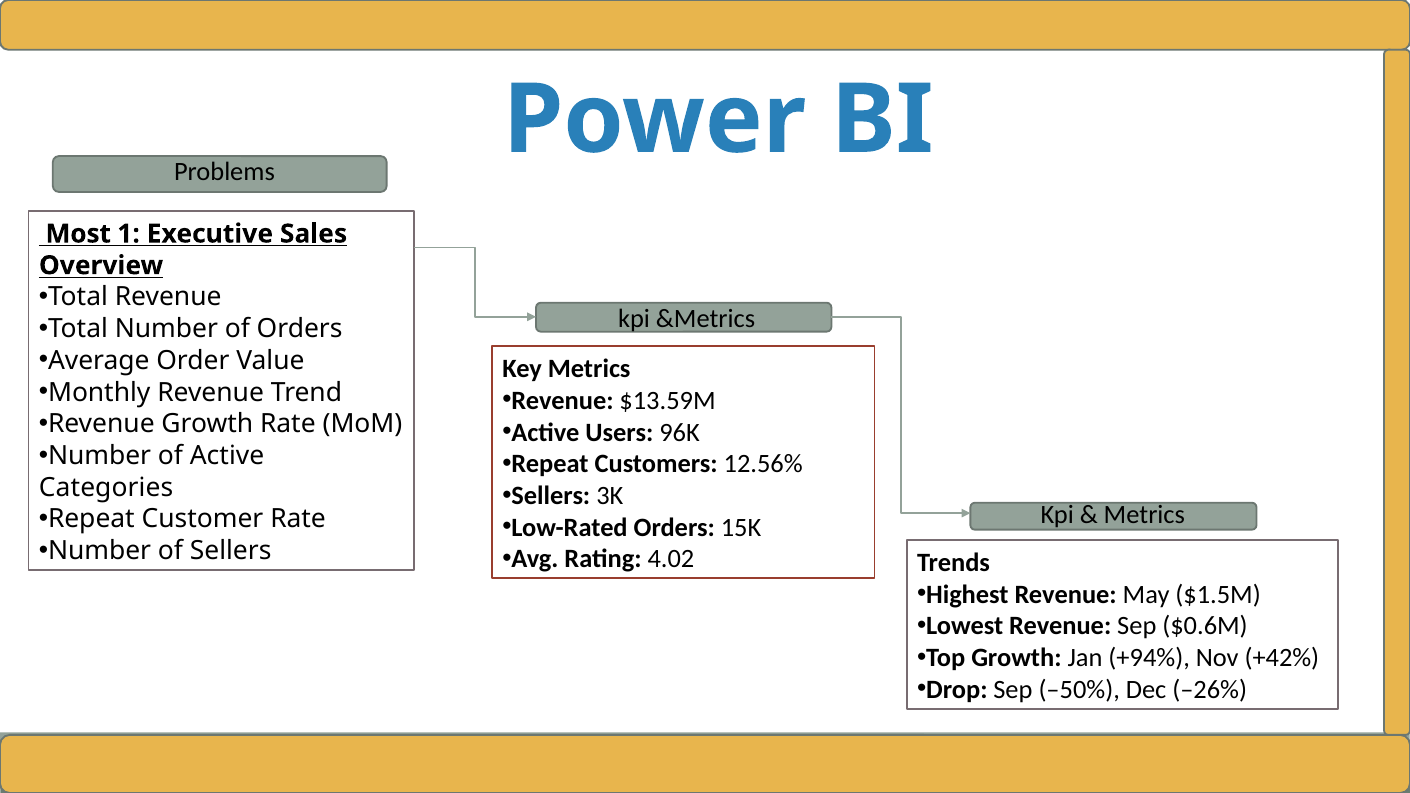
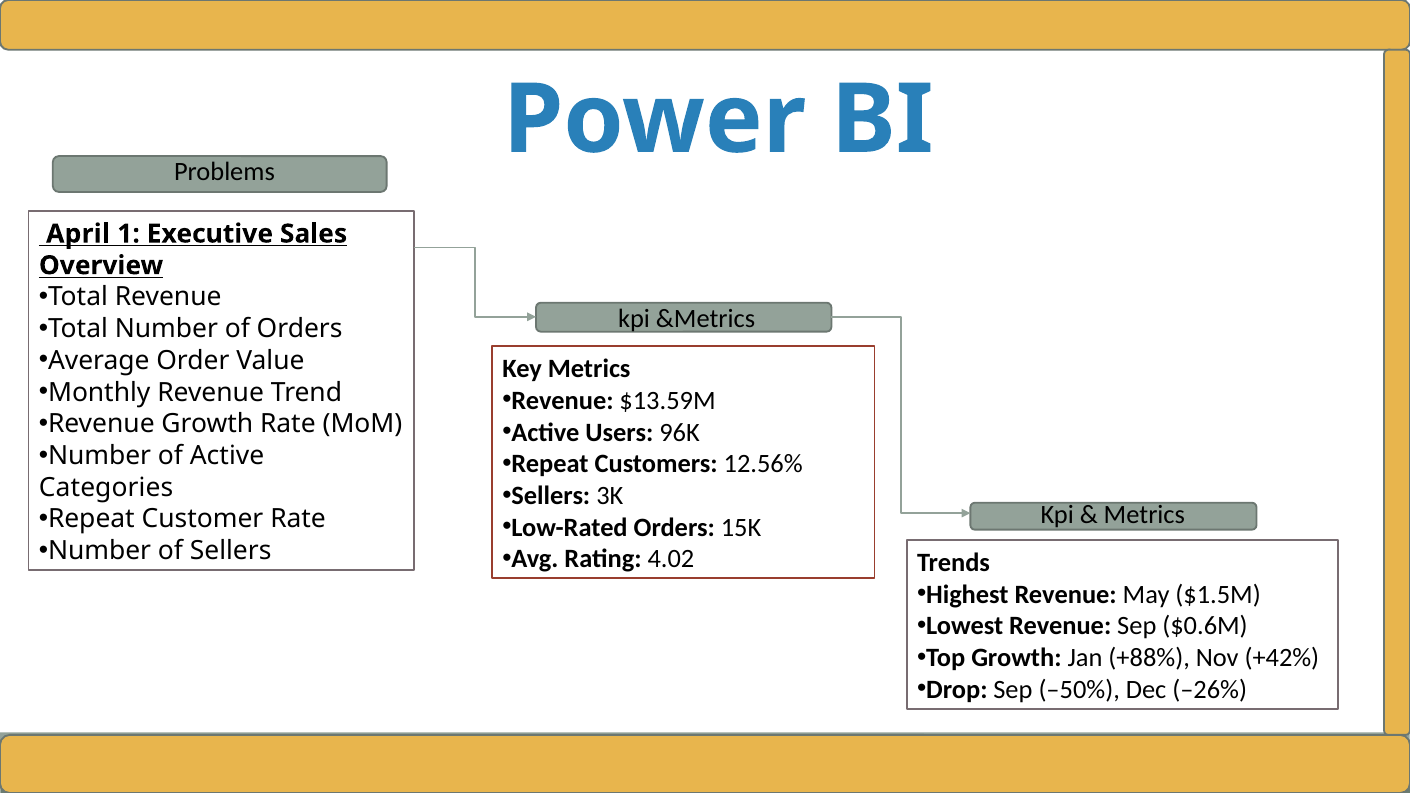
Most: Most -> April (78, 234)
+94%: +94% -> +88% (1149, 658)
